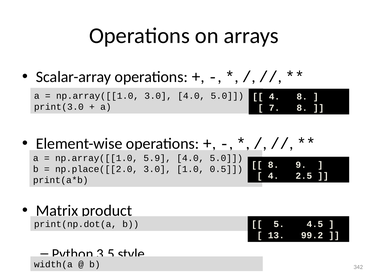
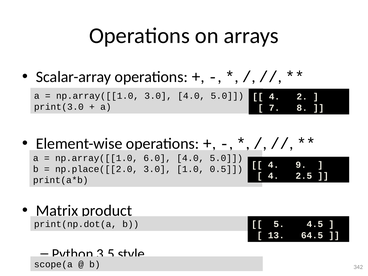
4 8: 8 -> 2 (302, 97)
5.9: 5.9 -> 6.0 (157, 158)
8: 8 -> 4 (273, 165)
99.2: 99.2 -> 64.5 (312, 235)
width(a: width(a -> scope(a (53, 264)
